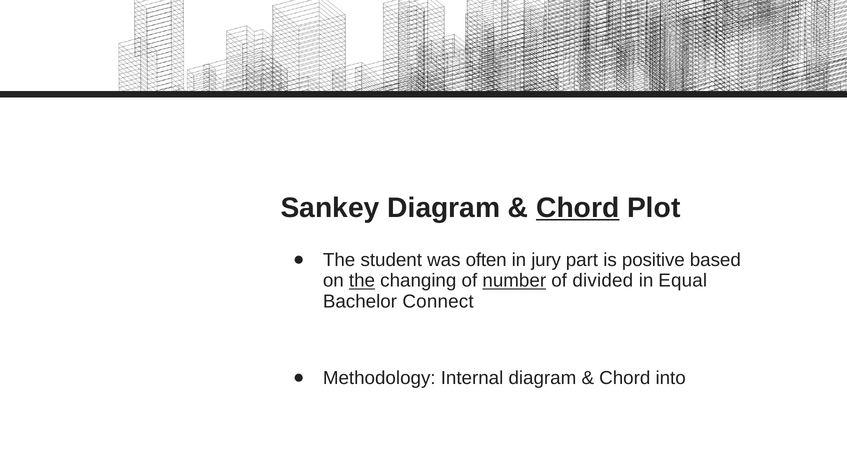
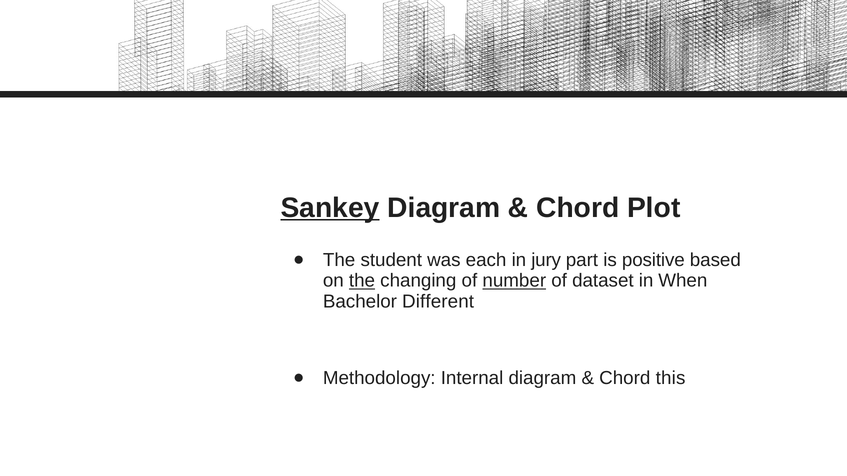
Sankey underline: none -> present (330, 208)
Chord underline: present -> none (578, 208)
often: often -> each (486, 260)
divided: divided -> dataset (603, 281)
Equal: Equal -> When (683, 281)
Connect: Connect -> Different (438, 302)
into: into -> this (671, 379)
